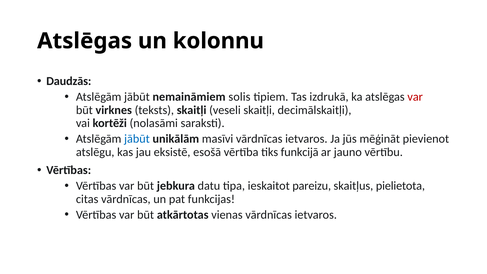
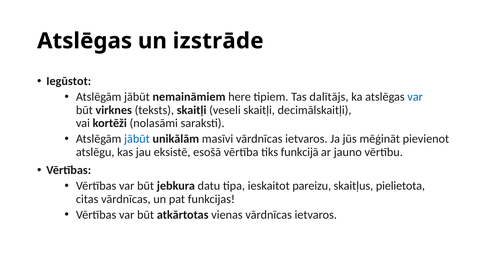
kolonnu: kolonnu -> izstrāde (218, 41)
Daudzās: Daudzās -> Iegūstot (69, 81)
solis: solis -> here (240, 97)
izdrukā: izdrukā -> dalītājs (329, 97)
var colour: red -> blue (415, 97)
